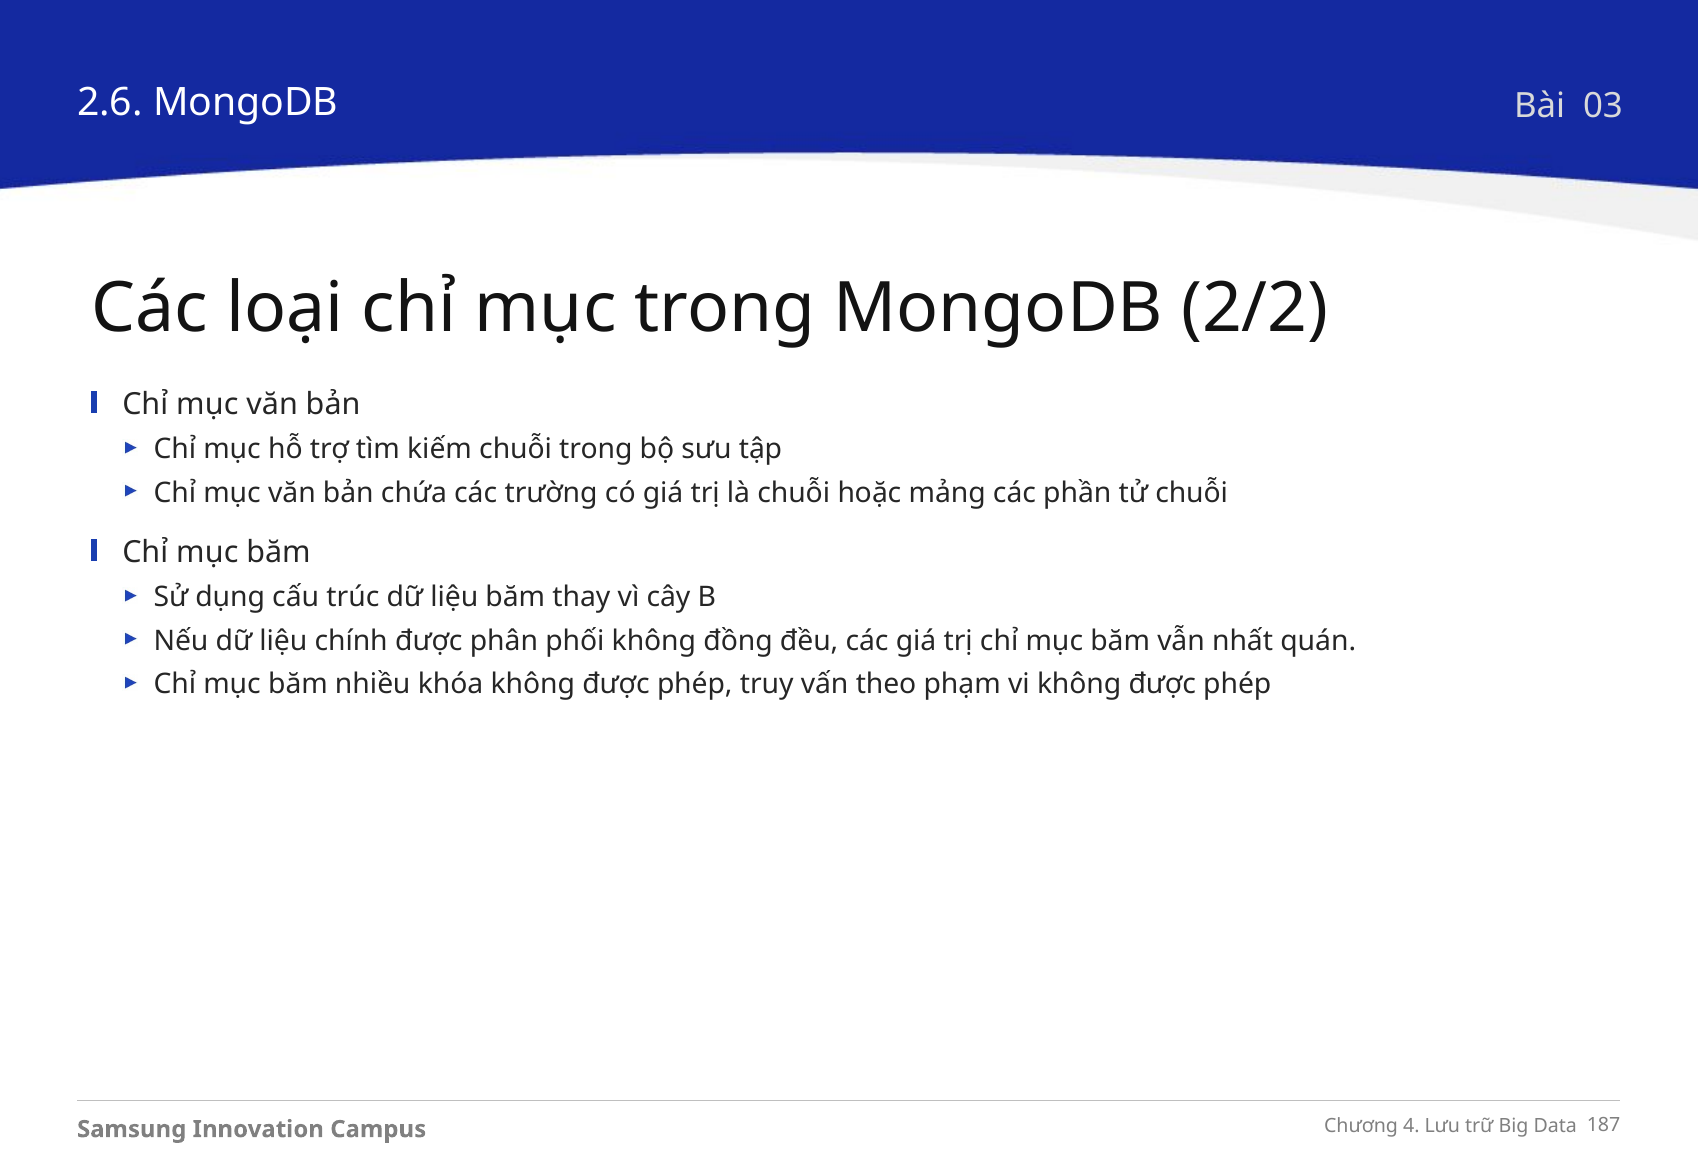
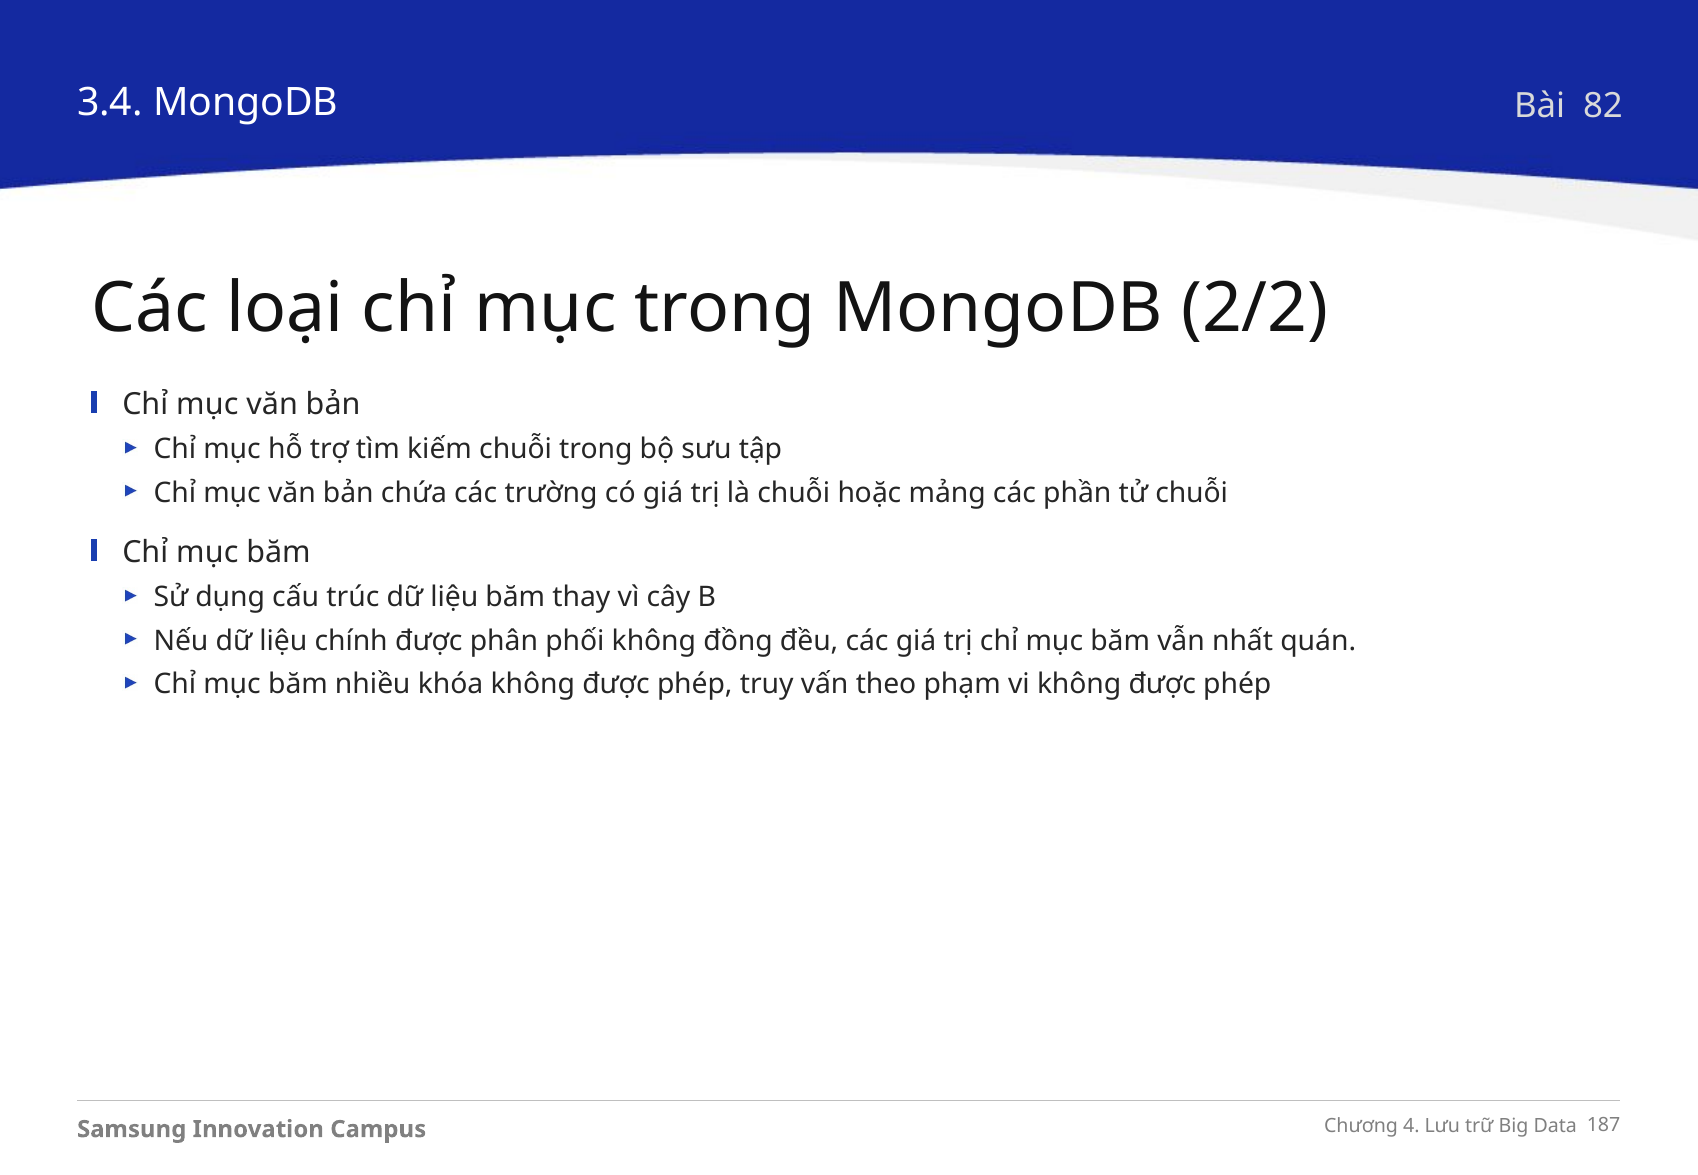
2.6: 2.6 -> 3.4 (110, 103)
03: 03 -> 82 (1603, 106)
